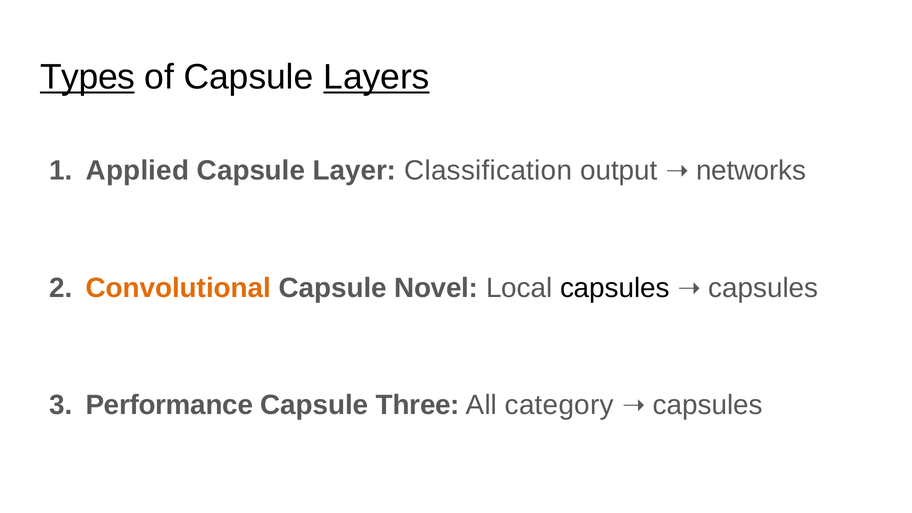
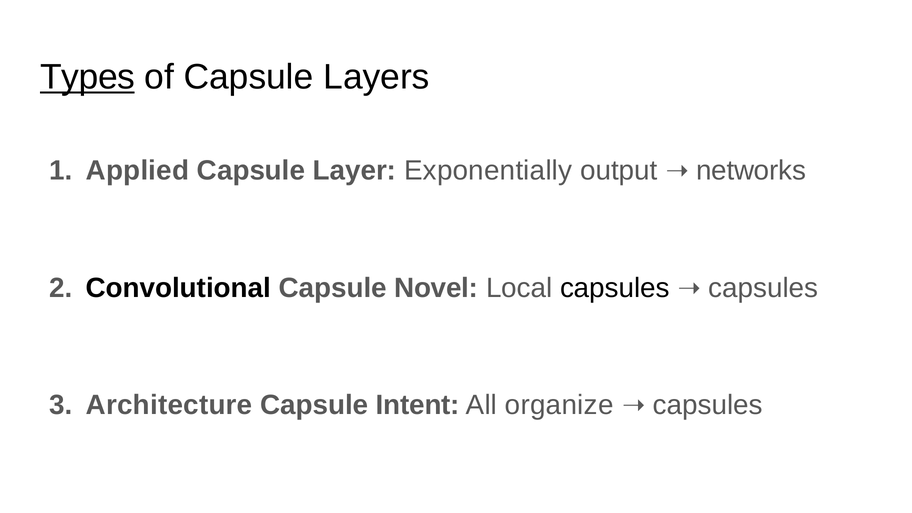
Layers underline: present -> none (377, 77)
Classification: Classification -> Exponentially (488, 171)
Convolutional colour: orange -> black (178, 288)
Performance: Performance -> Architecture (169, 405)
Three: Three -> Intent (418, 405)
category: category -> organize (559, 405)
